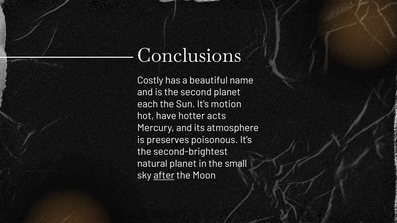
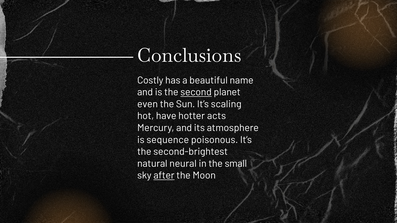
second underline: none -> present (196, 92)
each: each -> even (148, 104)
motion: motion -> scaling (226, 104)
preserves: preserves -> sequence (168, 140)
natural planet: planet -> neural (183, 164)
